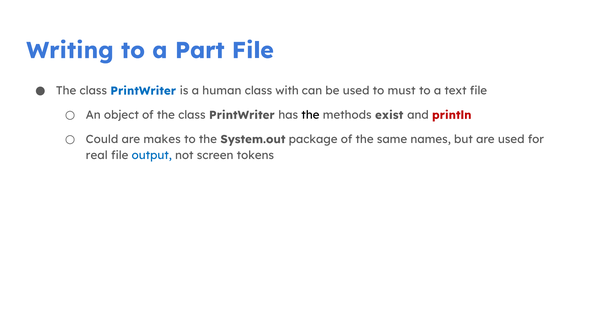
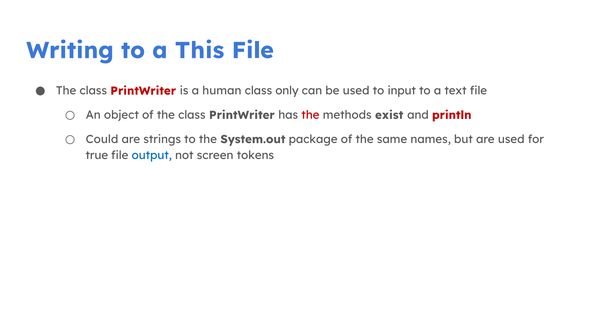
Part: Part -> This (200, 50)
PrintWriter colour: blue -> red (143, 91)
with: with -> only (287, 91)
must: must -> input (402, 91)
the colour: black -> red (310, 115)
makes: makes -> strings (162, 139)
real: real -> true (97, 155)
